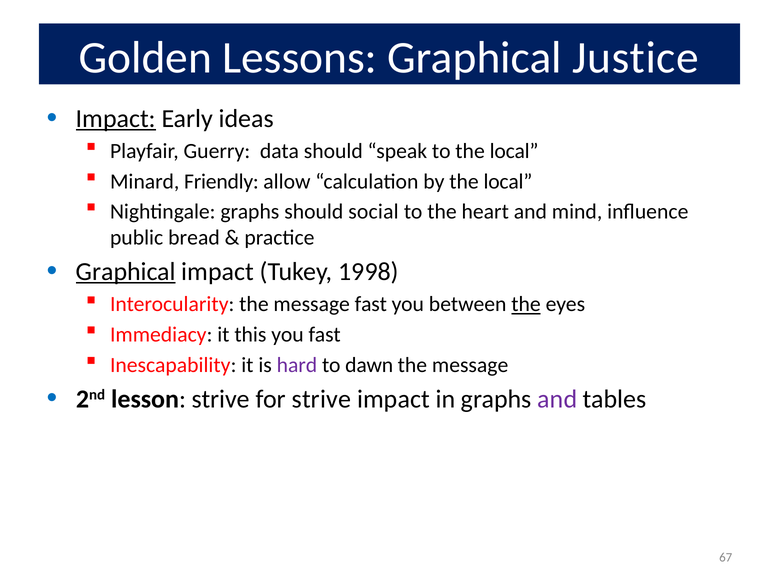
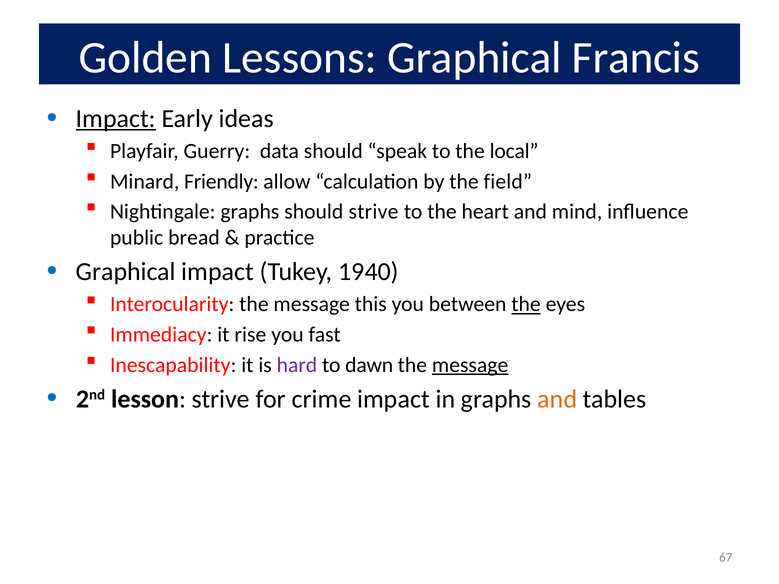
Justice: Justice -> Francis (636, 58)
by the local: local -> field (508, 182)
should social: social -> strive (373, 212)
Graphical underline: present -> none (126, 272)
1998: 1998 -> 1940 (368, 272)
message fast: fast -> this (371, 304)
this: this -> rise (250, 335)
message underline: none -> present (470, 365)
for strive: strive -> crime (322, 399)
and colour: purple -> orange (557, 399)
